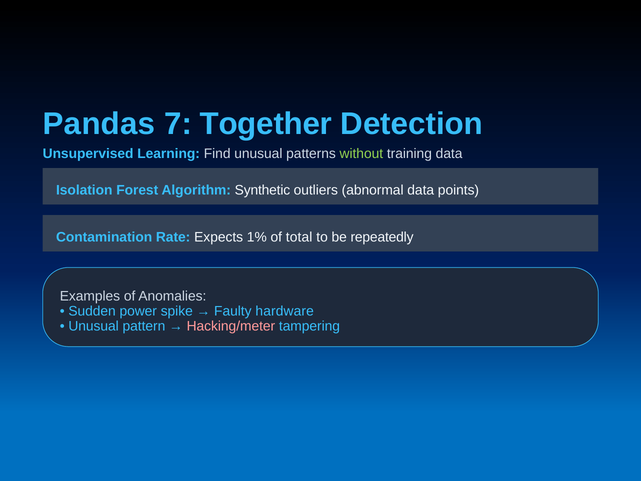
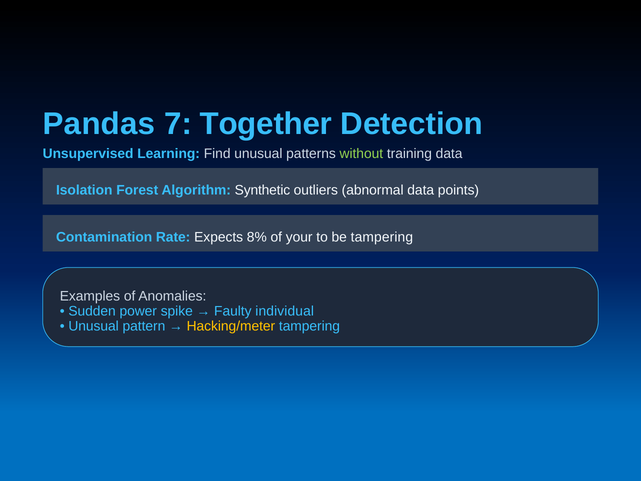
1%: 1% -> 8% (257, 237)
total: total -> your (299, 237)
be repeatedly: repeatedly -> tampering (382, 237)
hardware: hardware -> individual (285, 311)
Hacking/meter colour: pink -> yellow (231, 326)
